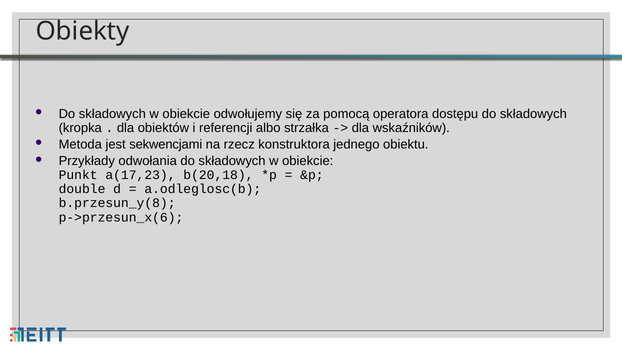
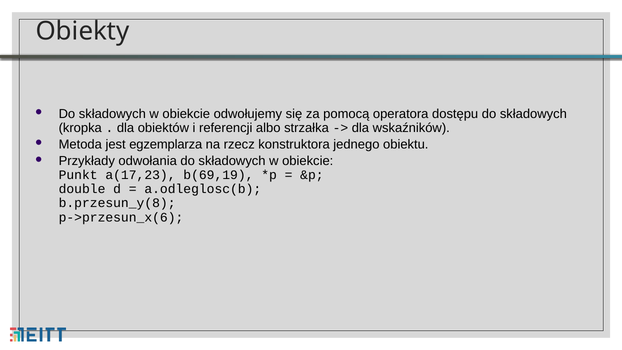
sekwencjami: sekwencjami -> egzemplarza (166, 144)
b(20,18: b(20,18 -> b(69,19 (218, 175)
